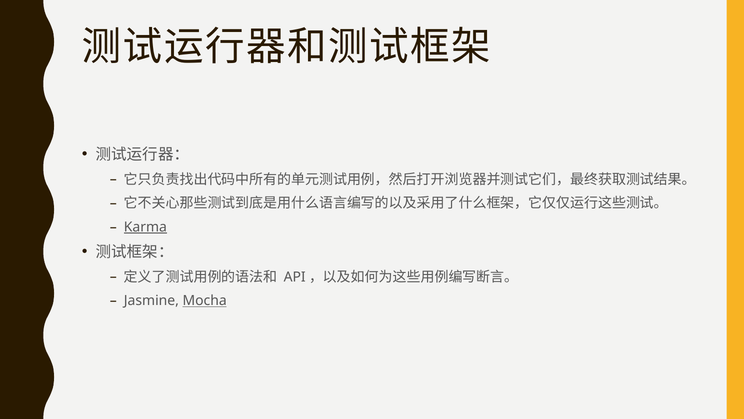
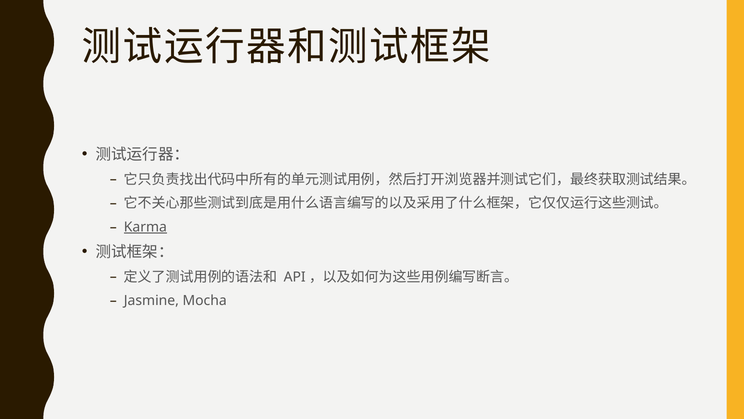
Mocha underline: present -> none (205, 300)
